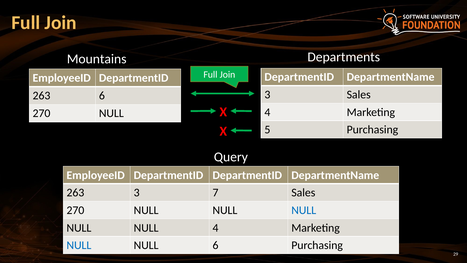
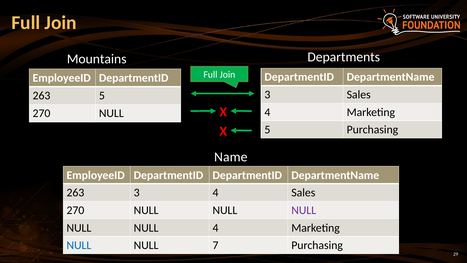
263 6: 6 -> 5 (102, 96)
Query: Query -> Name (231, 157)
3 7: 7 -> 4 (216, 193)
NULL colour: blue -> purple (304, 210)
NULL 6: 6 -> 7 (216, 245)
